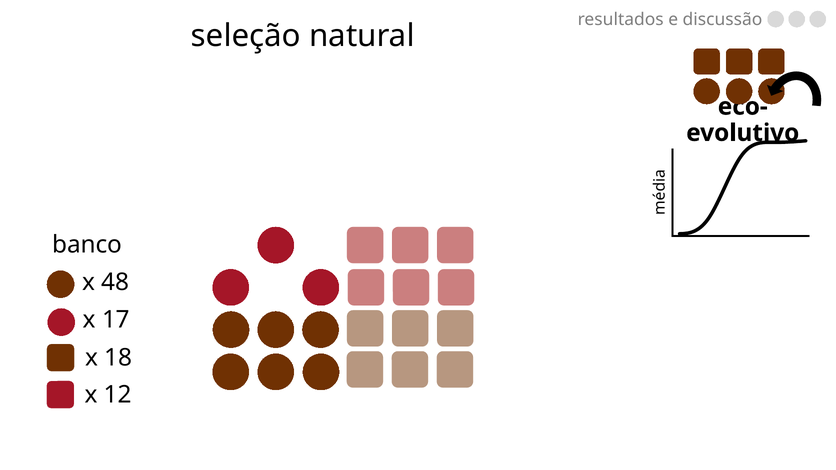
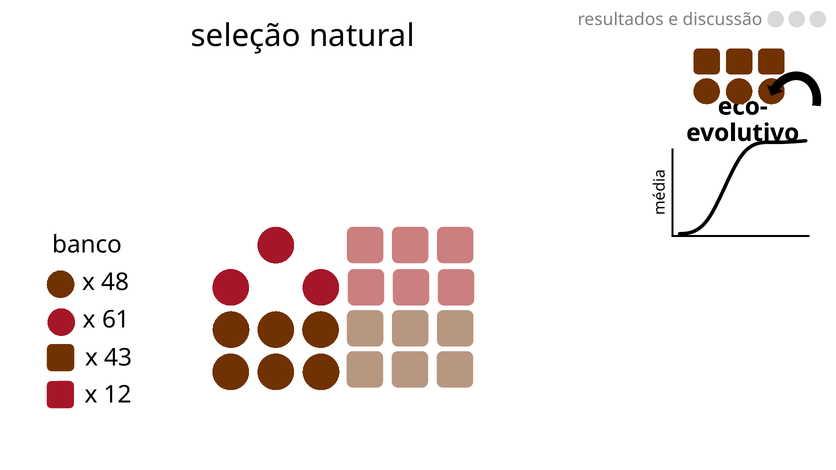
17: 17 -> 61 (116, 320)
18: 18 -> 43 (118, 358)
